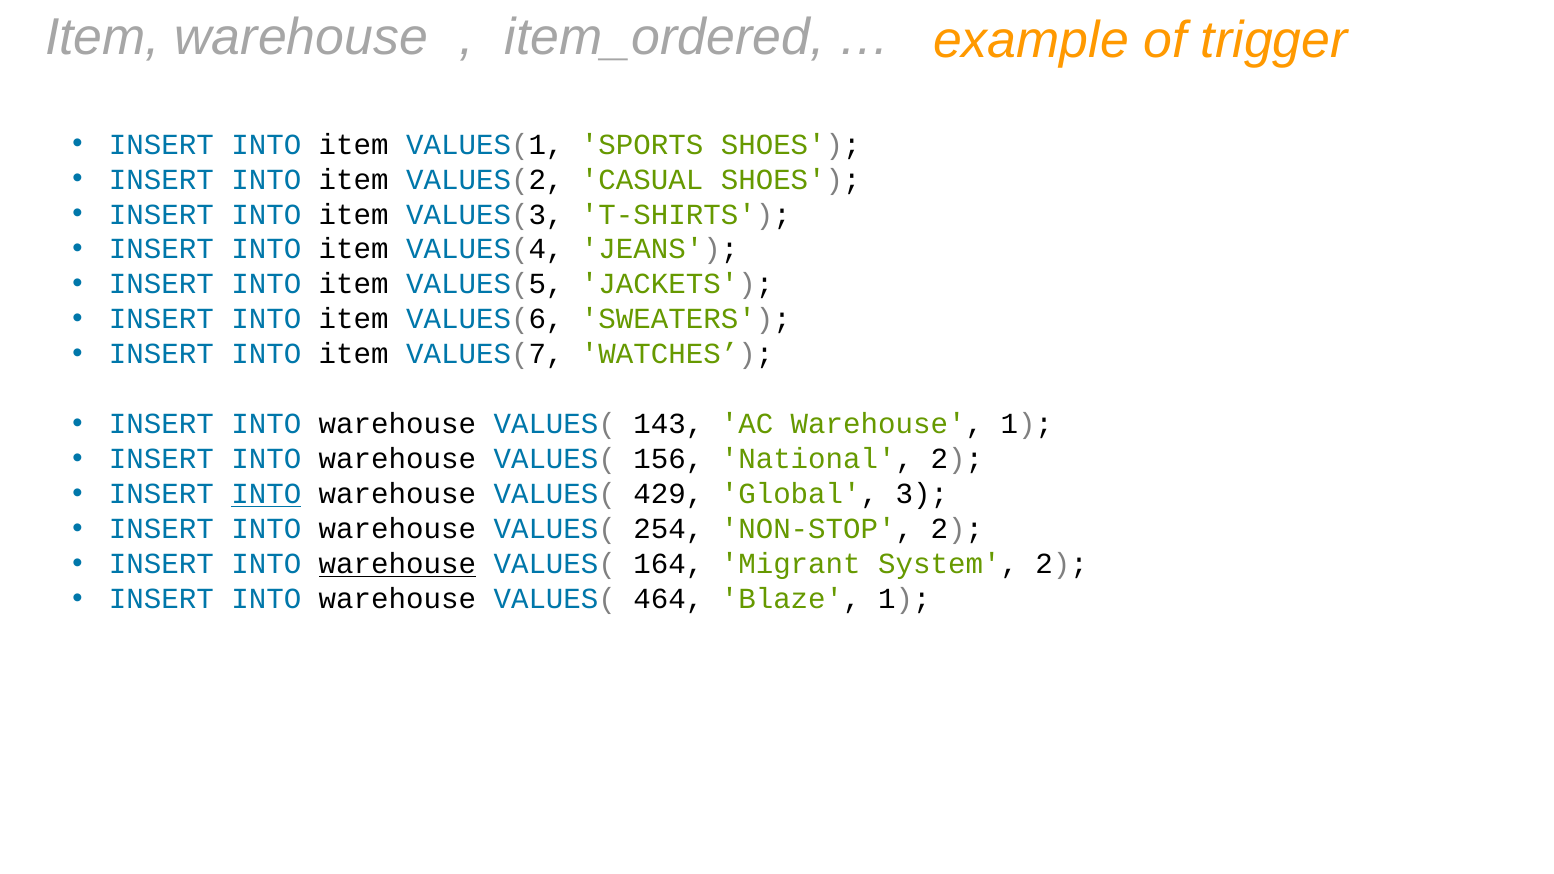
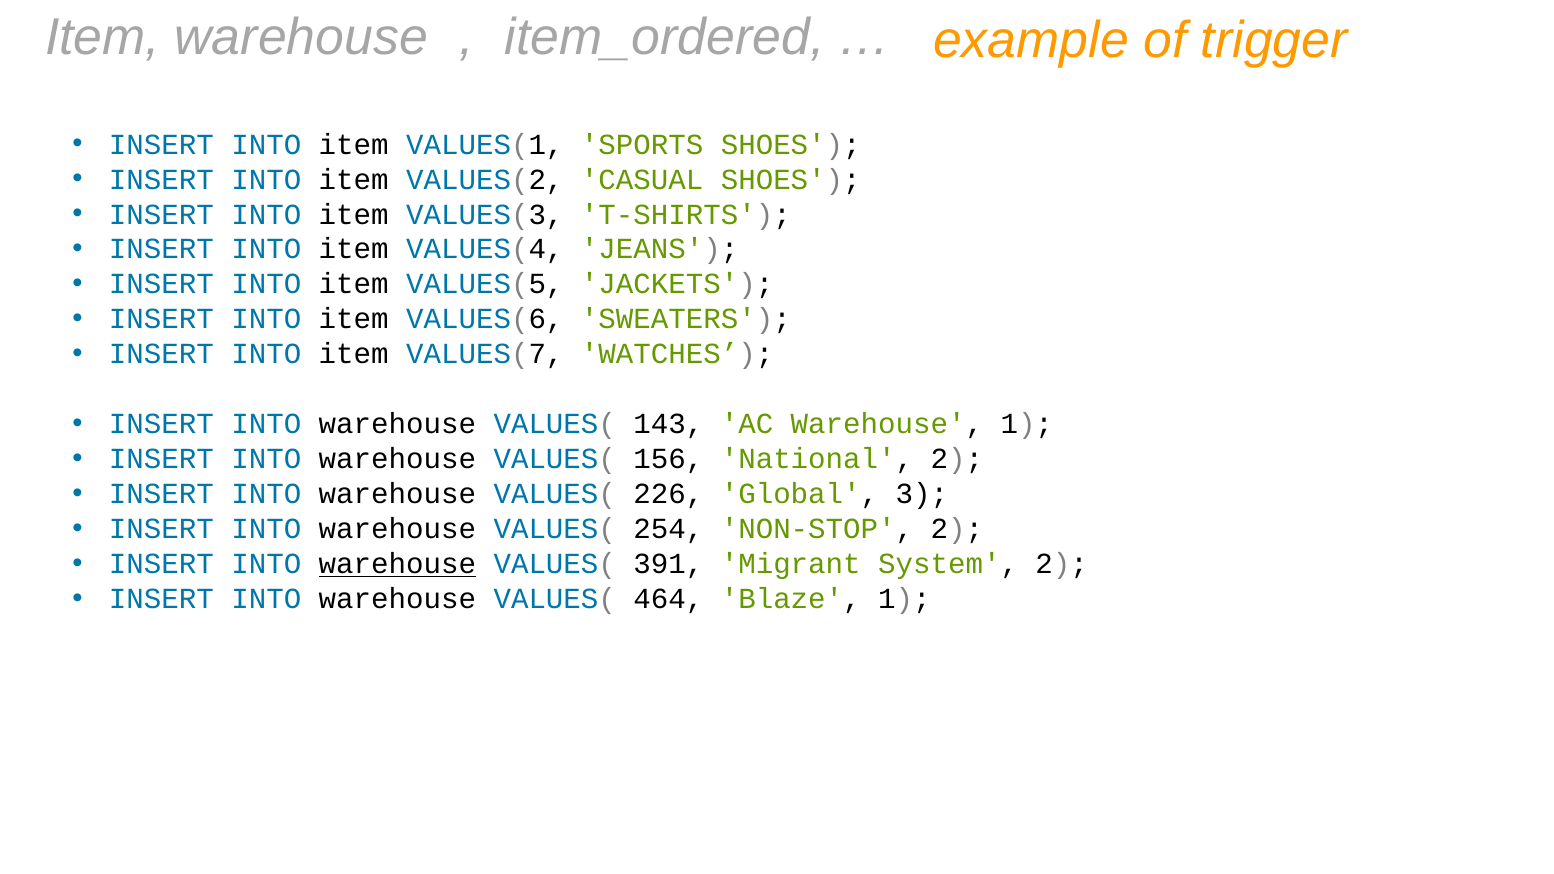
INTO underline: present -> none (266, 494)
429: 429 -> 226 (668, 494)
164: 164 -> 391 (668, 564)
